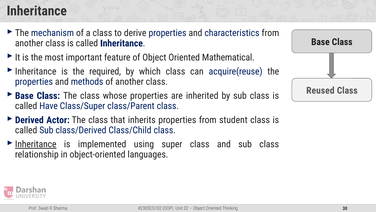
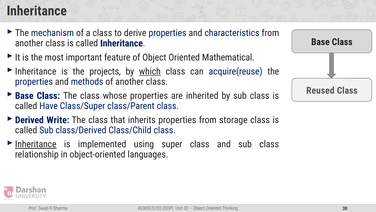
required: required -> projects (105, 71)
which underline: none -> present (150, 71)
Actor: Actor -> Write (58, 120)
student: student -> storage (233, 120)
